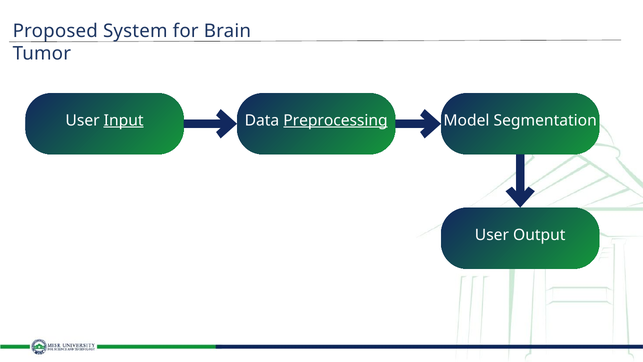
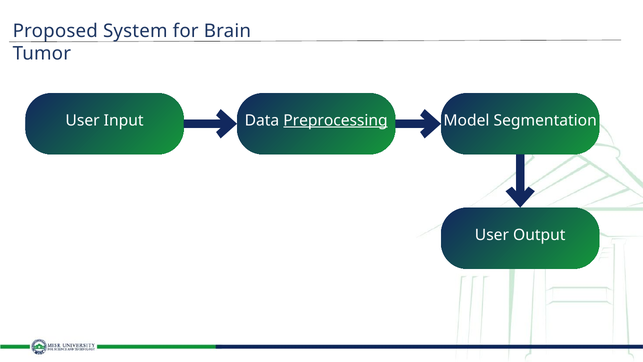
Input underline: present -> none (124, 120)
